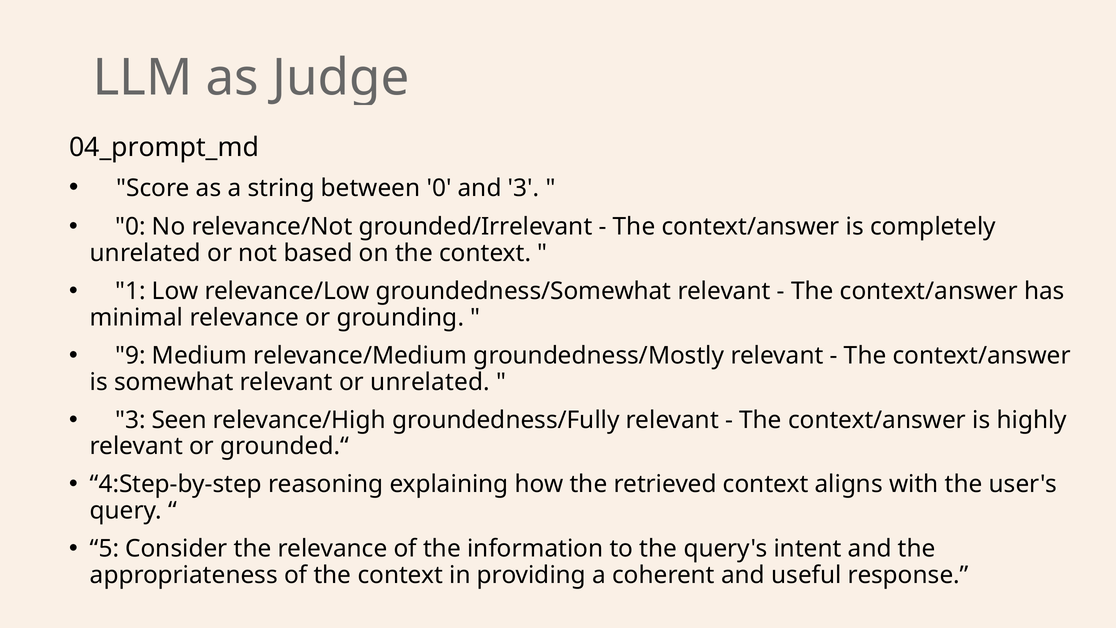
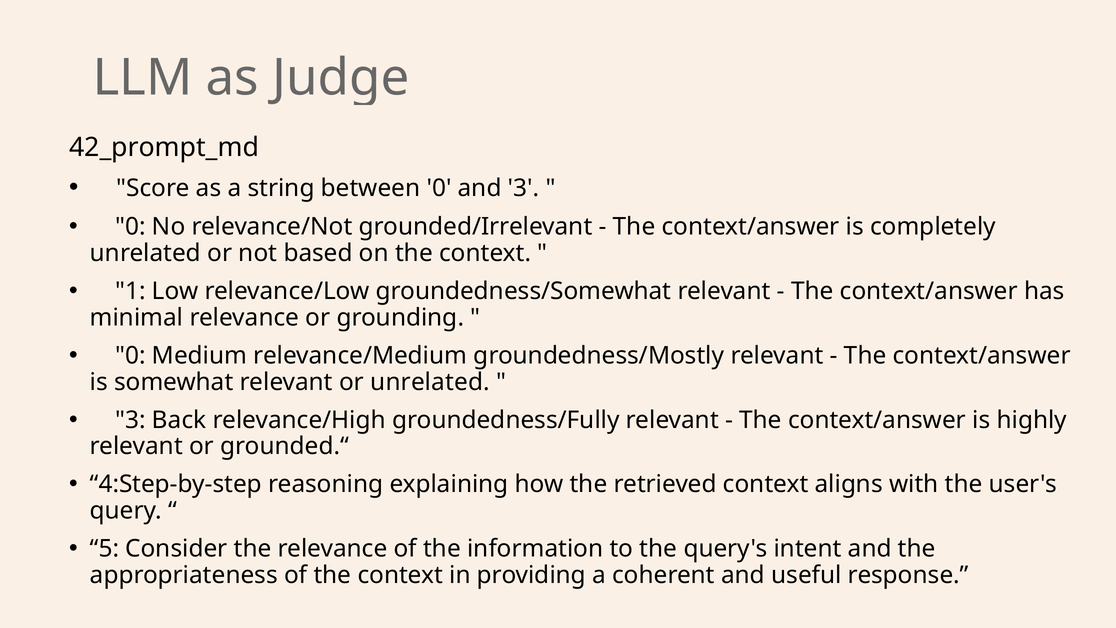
04_prompt_md: 04_prompt_md -> 42_prompt_md (164, 147)
9: 9 -> 0 (131, 355)
Seen: Seen -> Back (179, 420)
